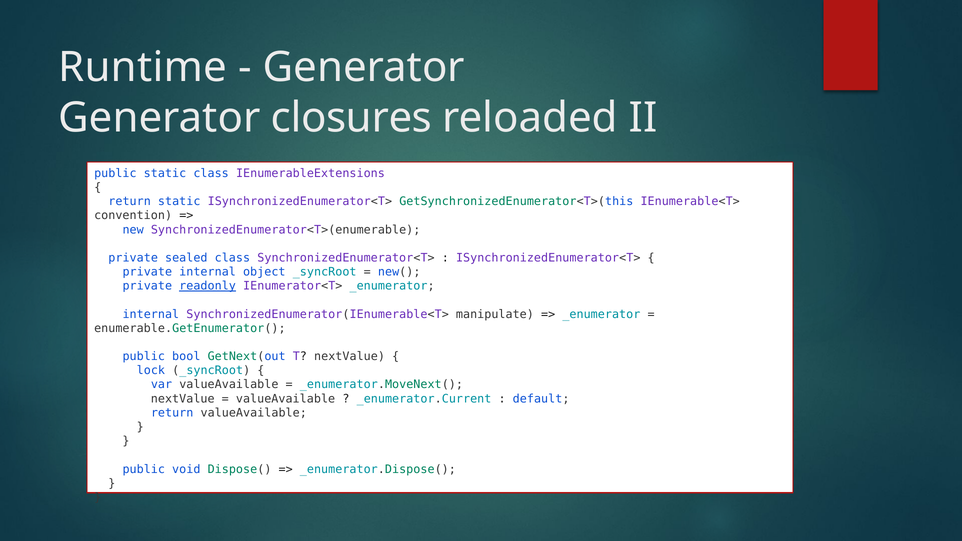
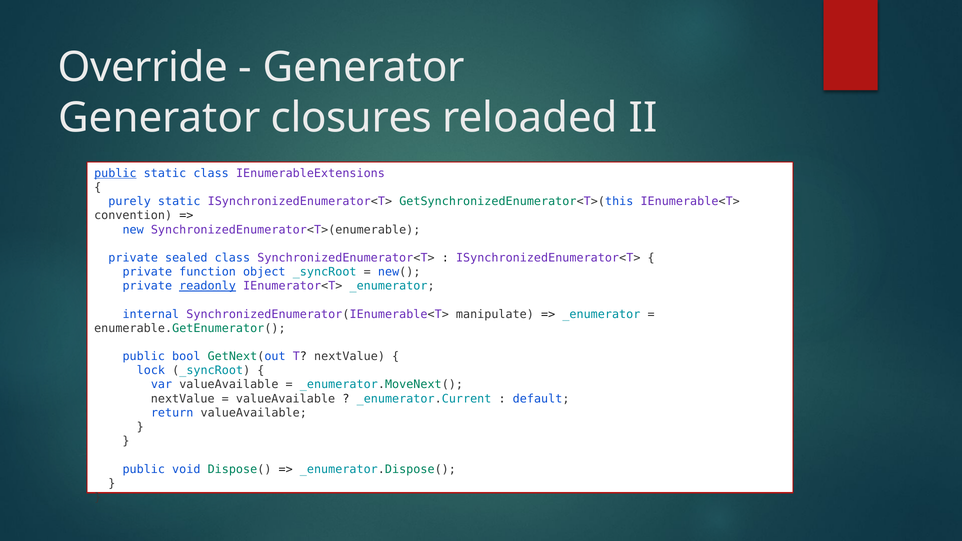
Runtime: Runtime -> Override (143, 68)
public underline: none -> present (115, 173)
return: return -> purely (130, 202)
private internal: internal -> function (208, 272)
